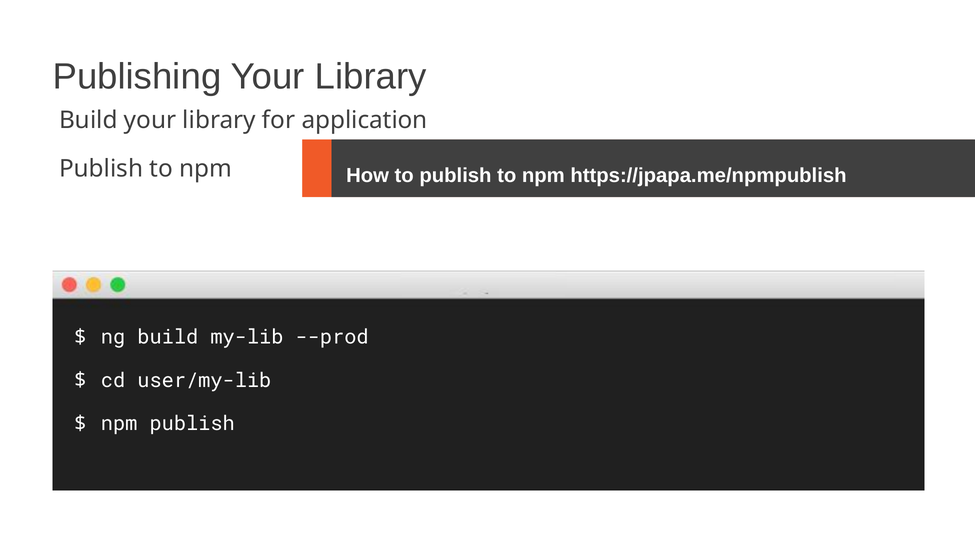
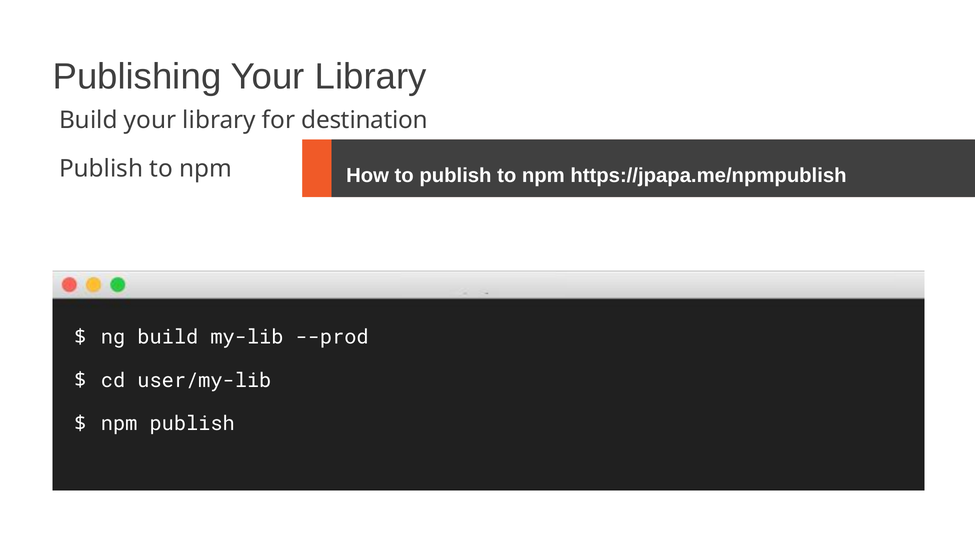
application: application -> destination (365, 120)
